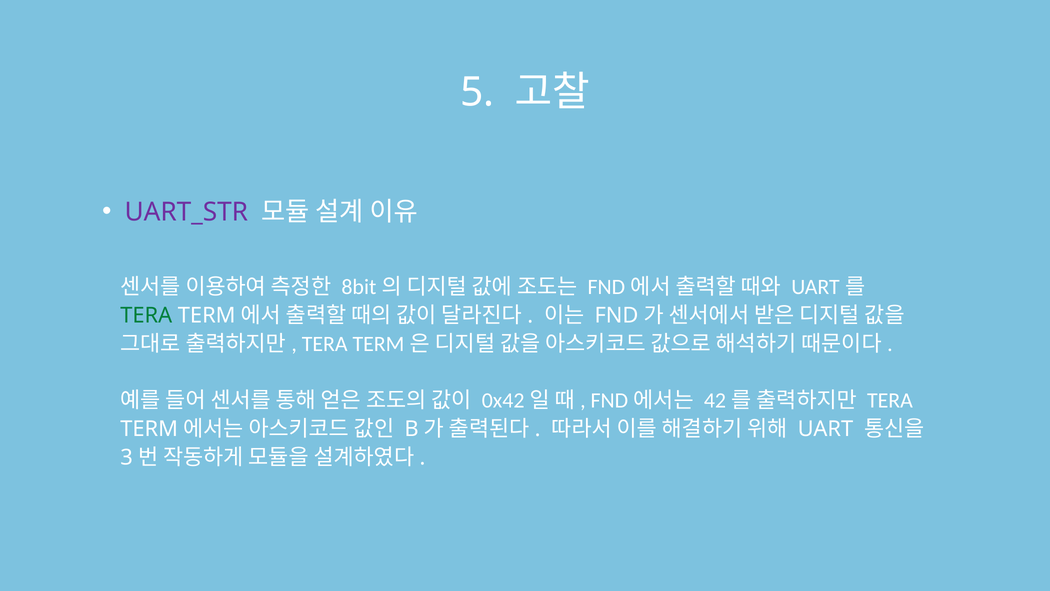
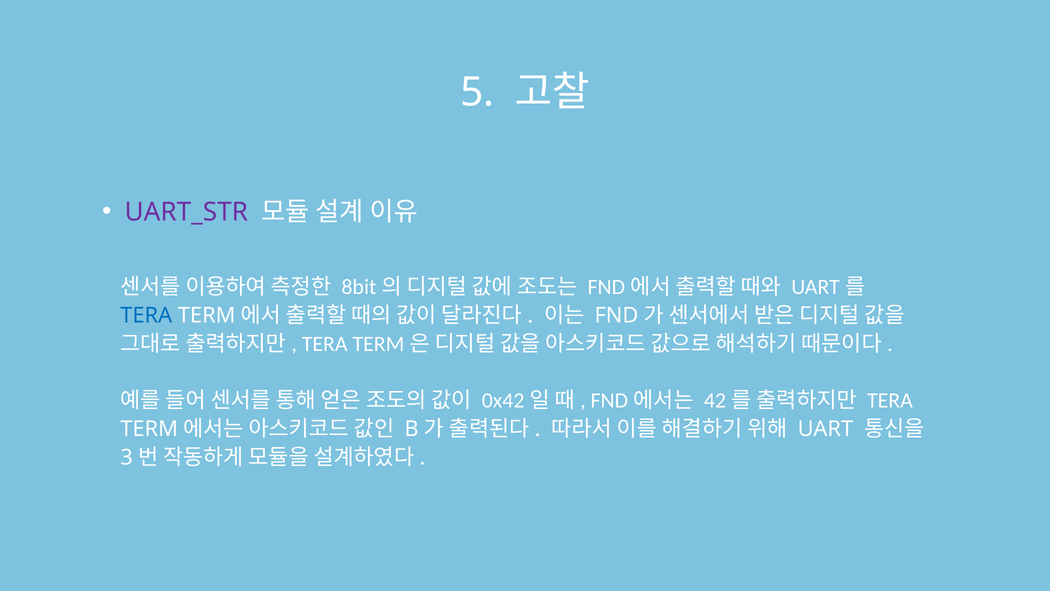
TERA colour: green -> blue (146, 315)
